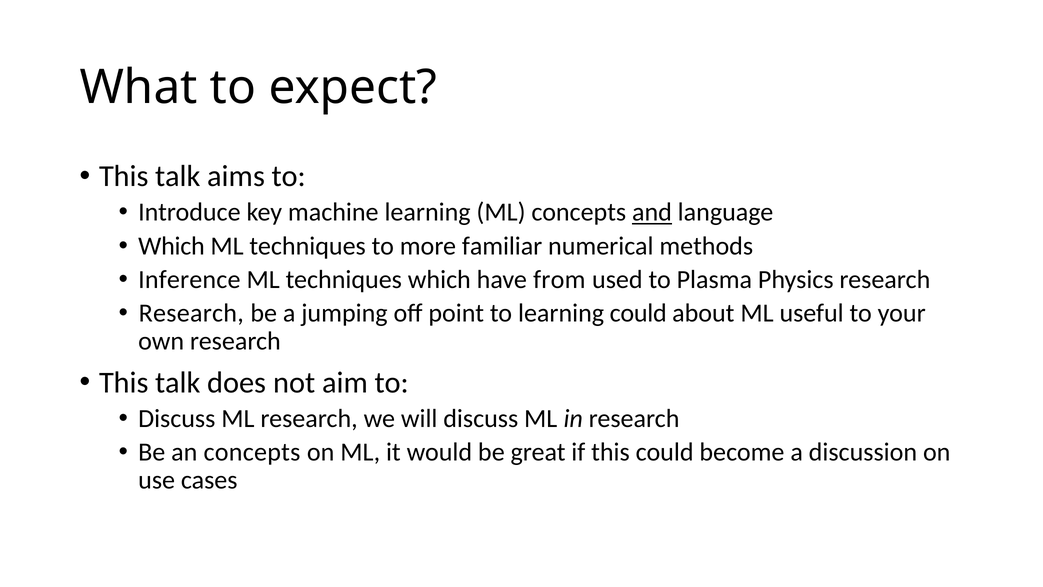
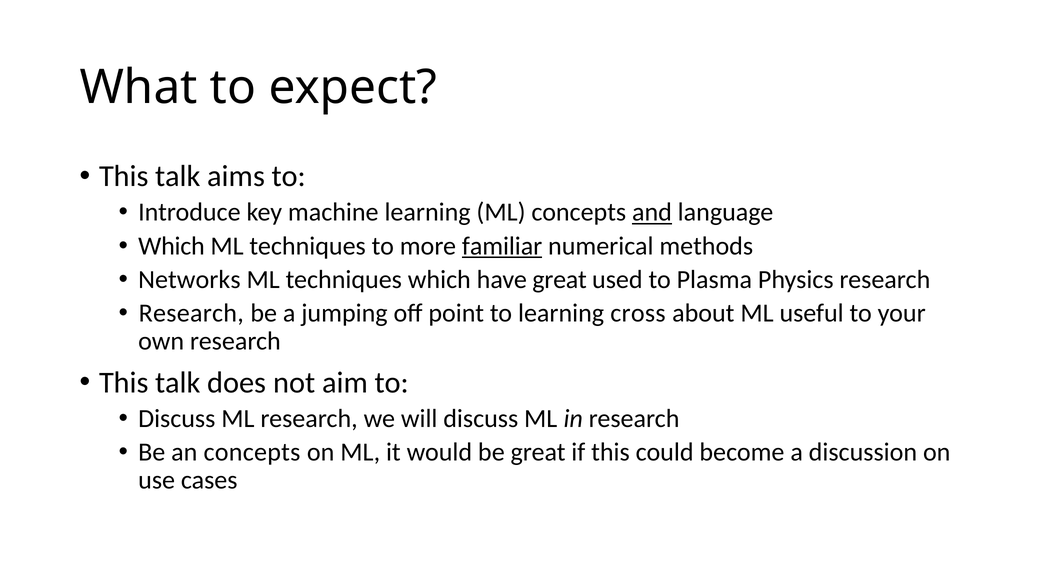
familiar underline: none -> present (502, 246)
Inference: Inference -> Networks (189, 279)
have from: from -> great (560, 279)
learning could: could -> cross (638, 313)
